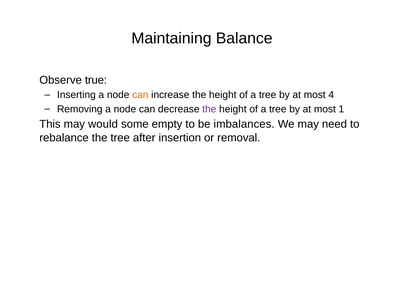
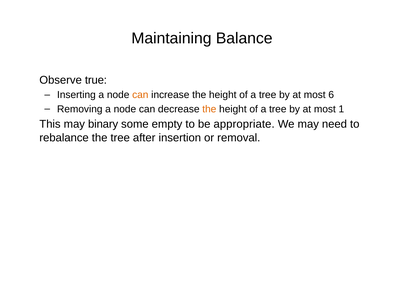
4: 4 -> 6 (331, 95)
the colour: purple -> orange (209, 109)
would: would -> binary (103, 124)
imbalances: imbalances -> appropriate (244, 124)
